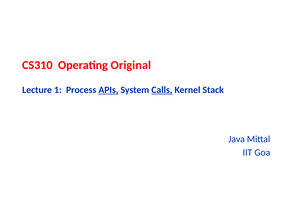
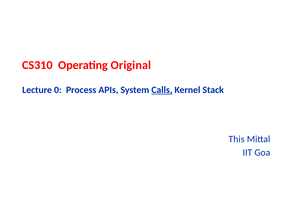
1: 1 -> 0 (58, 90)
APIs underline: present -> none (108, 90)
Java: Java -> This (236, 139)
